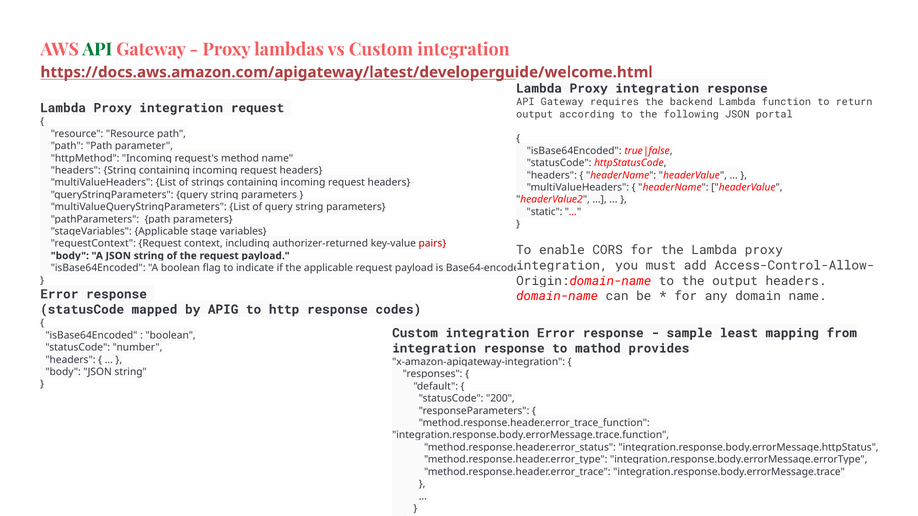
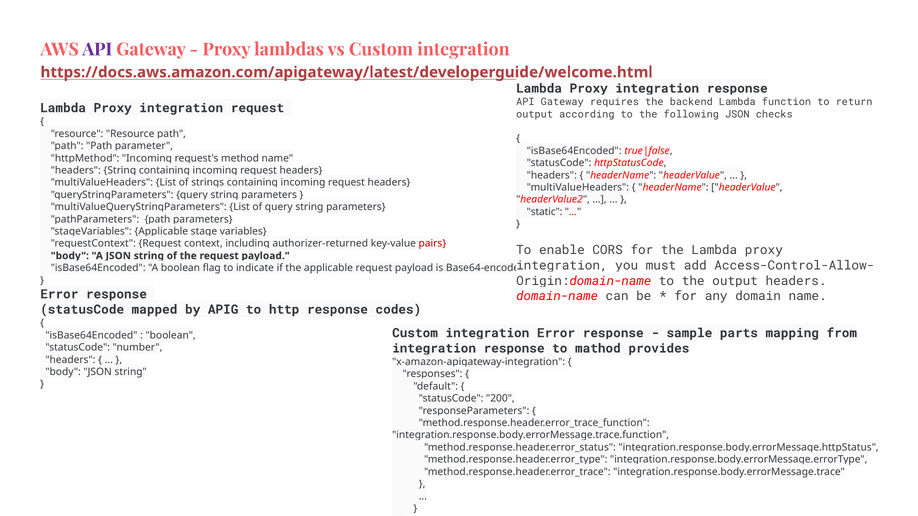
API colour: green -> purple (97, 50)
portal: portal -> checks (774, 114)
least: least -> parts (739, 333)
